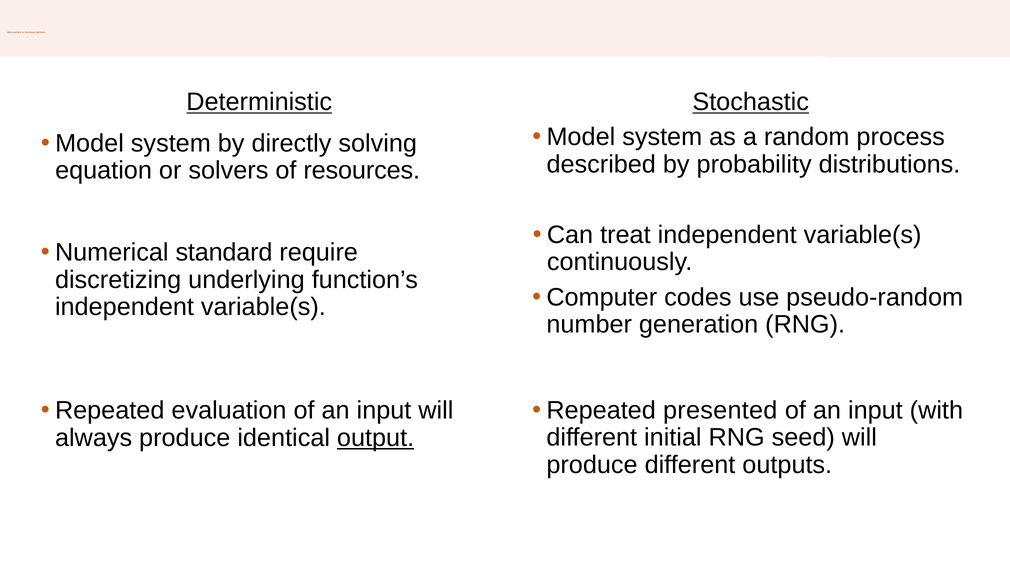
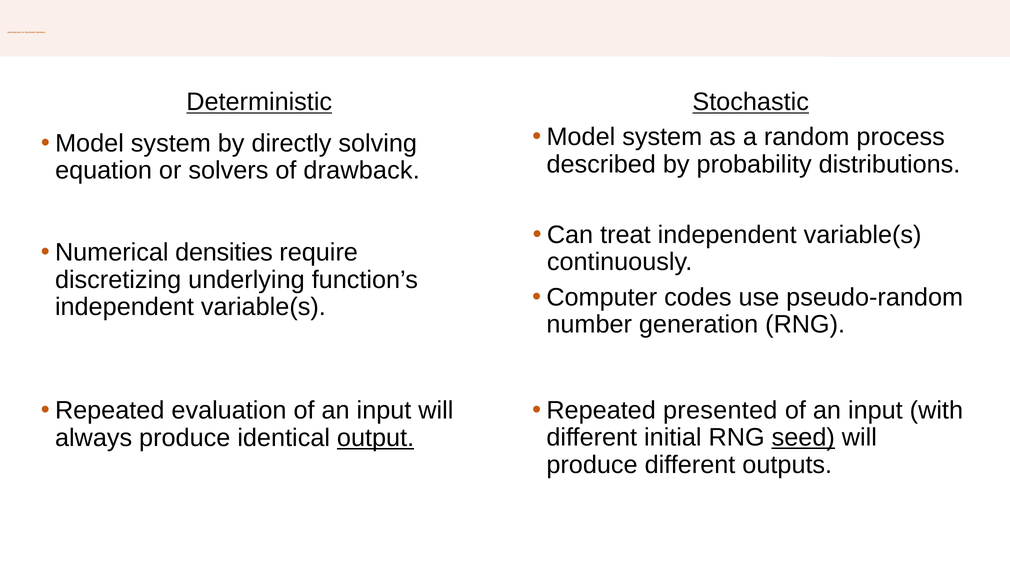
resources: resources -> drawback (362, 171)
standard: standard -> densities (224, 253)
seed underline: none -> present (803, 438)
